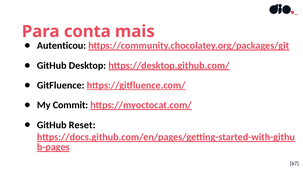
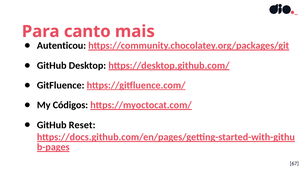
conta: conta -> canto (87, 32)
Commit: Commit -> Códigos (70, 105)
